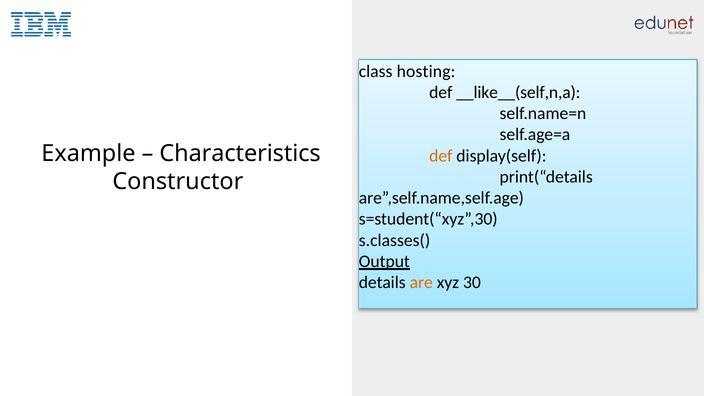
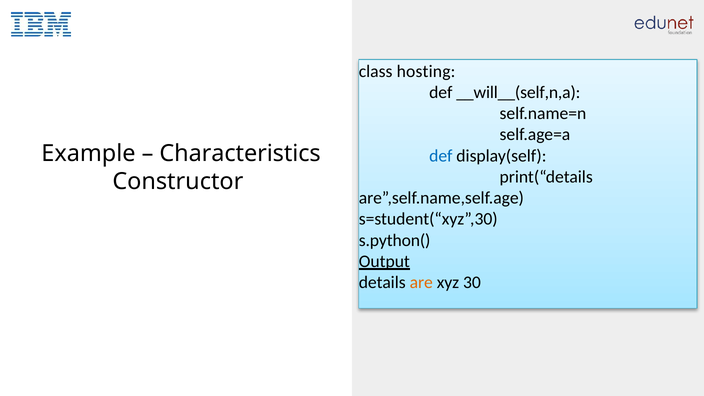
__like__(self,n,a: __like__(self,n,a -> __will__(self,n,a (518, 92)
def colour: orange -> blue (441, 156)
s.classes(: s.classes( -> s.python( (395, 240)
